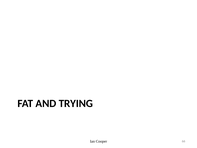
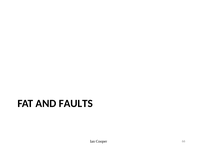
TRYING: TRYING -> FAULTS (76, 103)
